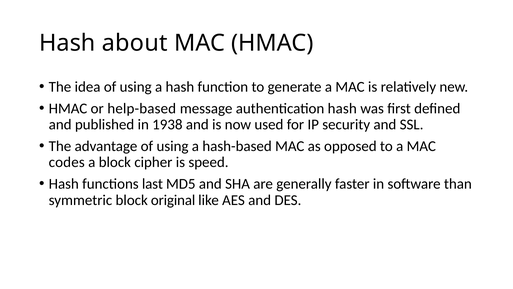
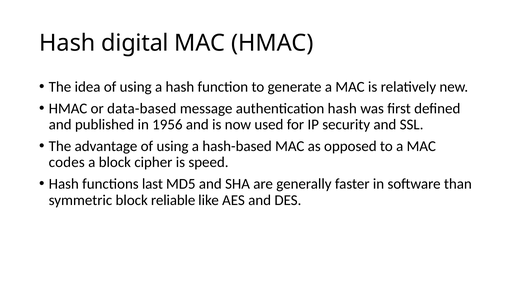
about: about -> digital (135, 43)
help-based: help-based -> data-based (142, 108)
1938: 1938 -> 1956 (167, 124)
original: original -> reliable (173, 200)
